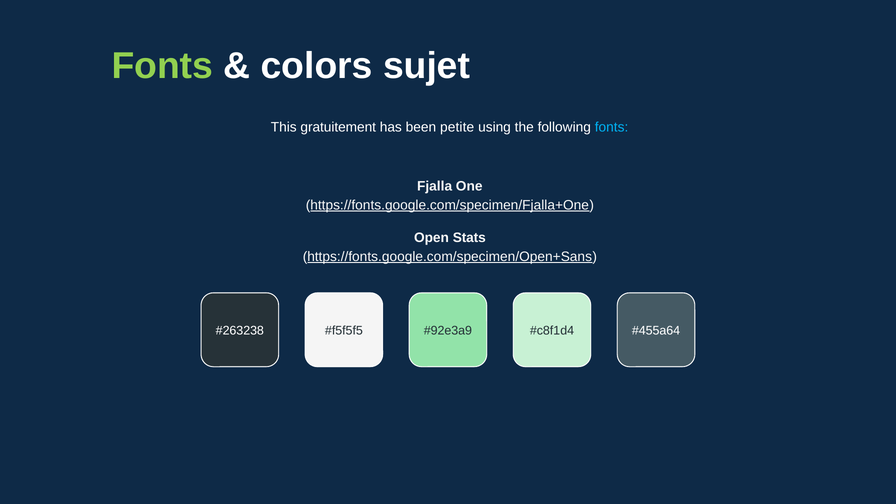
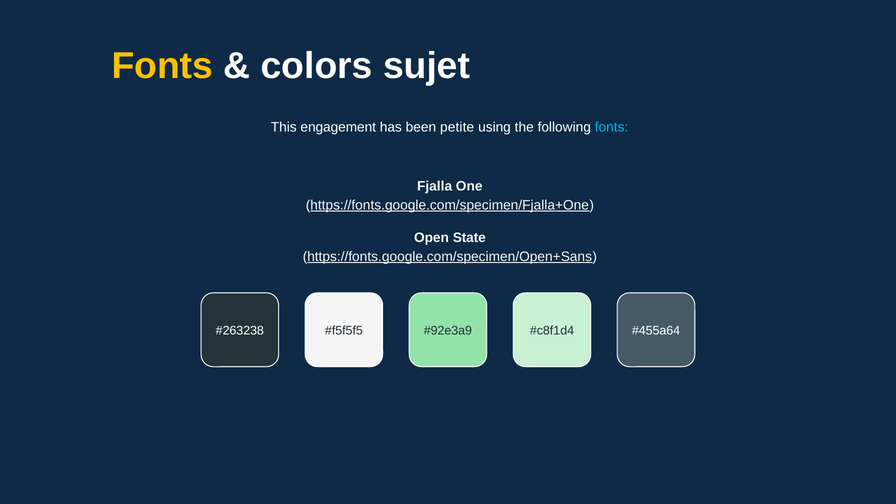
Fonts colour: light green -> yellow (162, 66)
gratuitement: gratuitement -> engagement (338, 127)
Stats: Stats -> State (469, 238)
